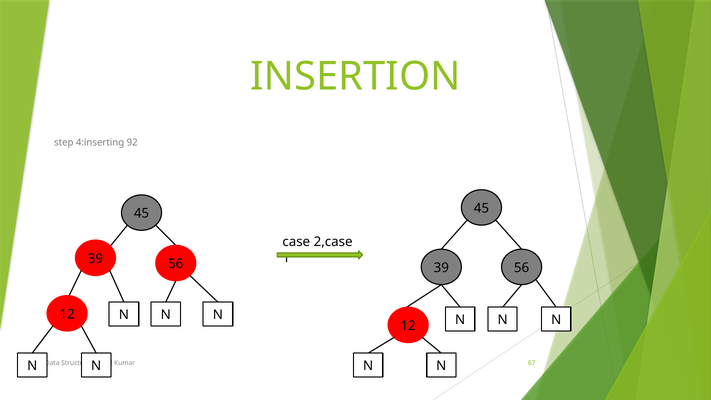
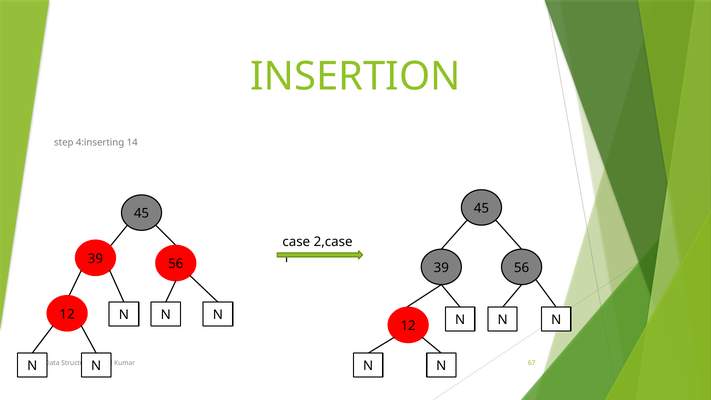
92: 92 -> 14 (132, 142)
